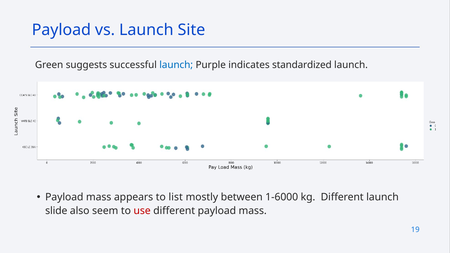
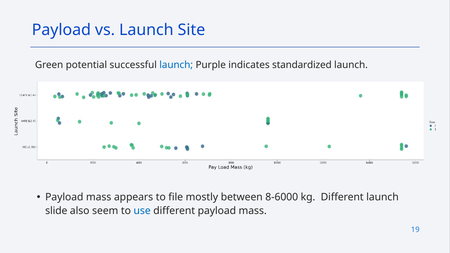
suggests: suggests -> potential (86, 65)
list: list -> file (176, 197)
1-6000: 1-6000 -> 8-6000 (282, 197)
use colour: red -> blue (142, 211)
